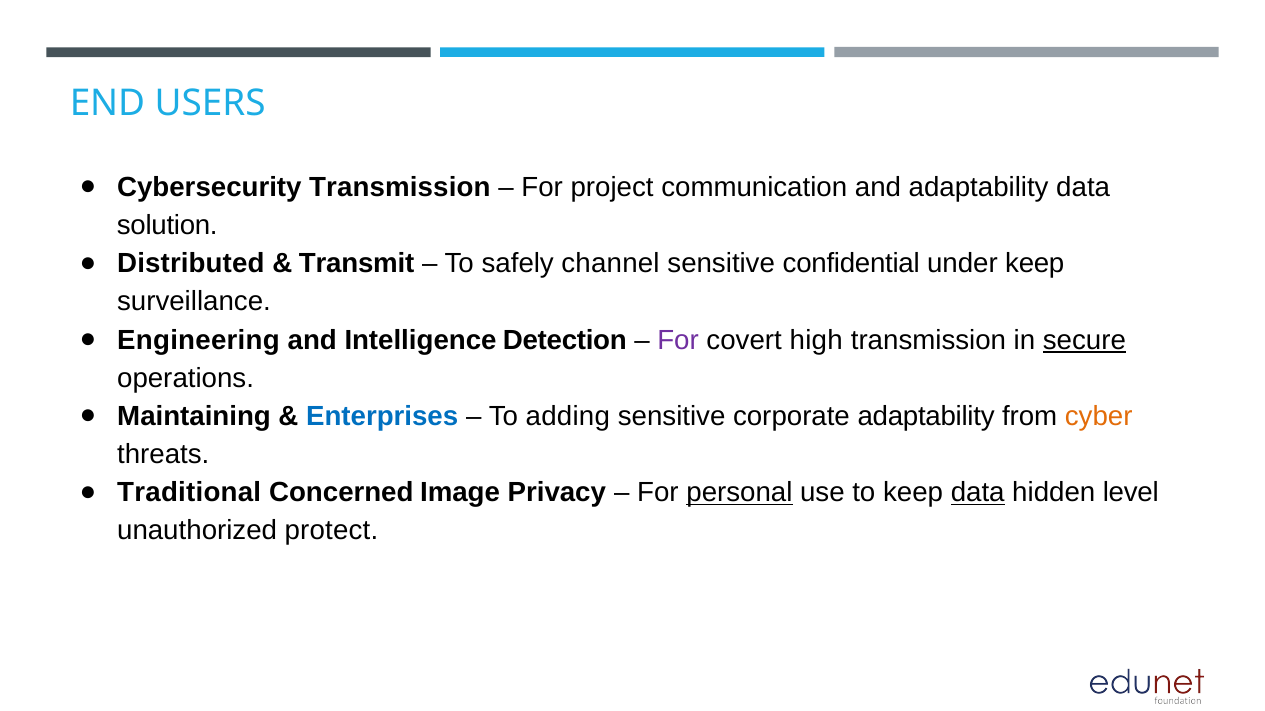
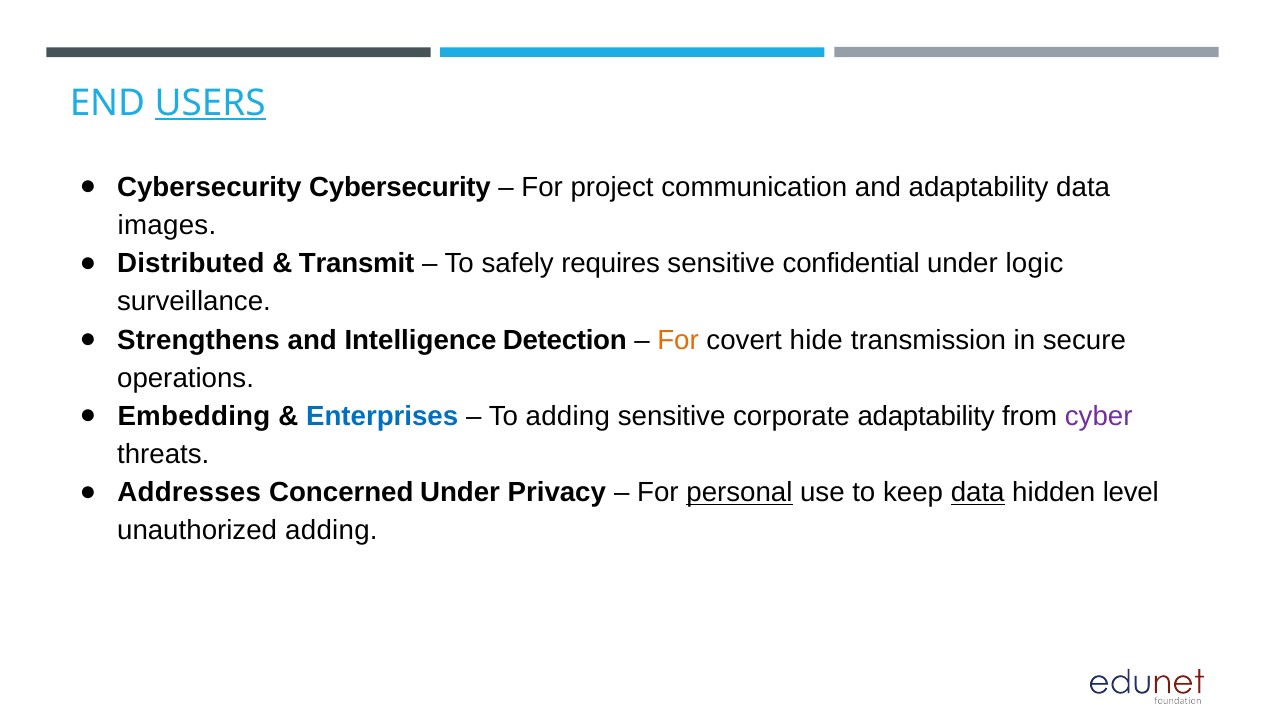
USERS underline: none -> present (210, 104)
Cybersecurity Transmission: Transmission -> Cybersecurity (400, 187)
solution: solution -> images (167, 226)
channel: channel -> requires (611, 264)
under keep: keep -> logic (1035, 264)
Engineering: Engineering -> Strengthens (199, 340)
For colour: purple -> orange (678, 340)
high: high -> hide (816, 340)
secure underline: present -> none (1084, 340)
Maintaining: Maintaining -> Embedding (194, 416)
cyber colour: orange -> purple (1099, 416)
Traditional: Traditional -> Addresses (189, 493)
Concerned Image: Image -> Under (460, 493)
unauthorized protect: protect -> adding (331, 531)
